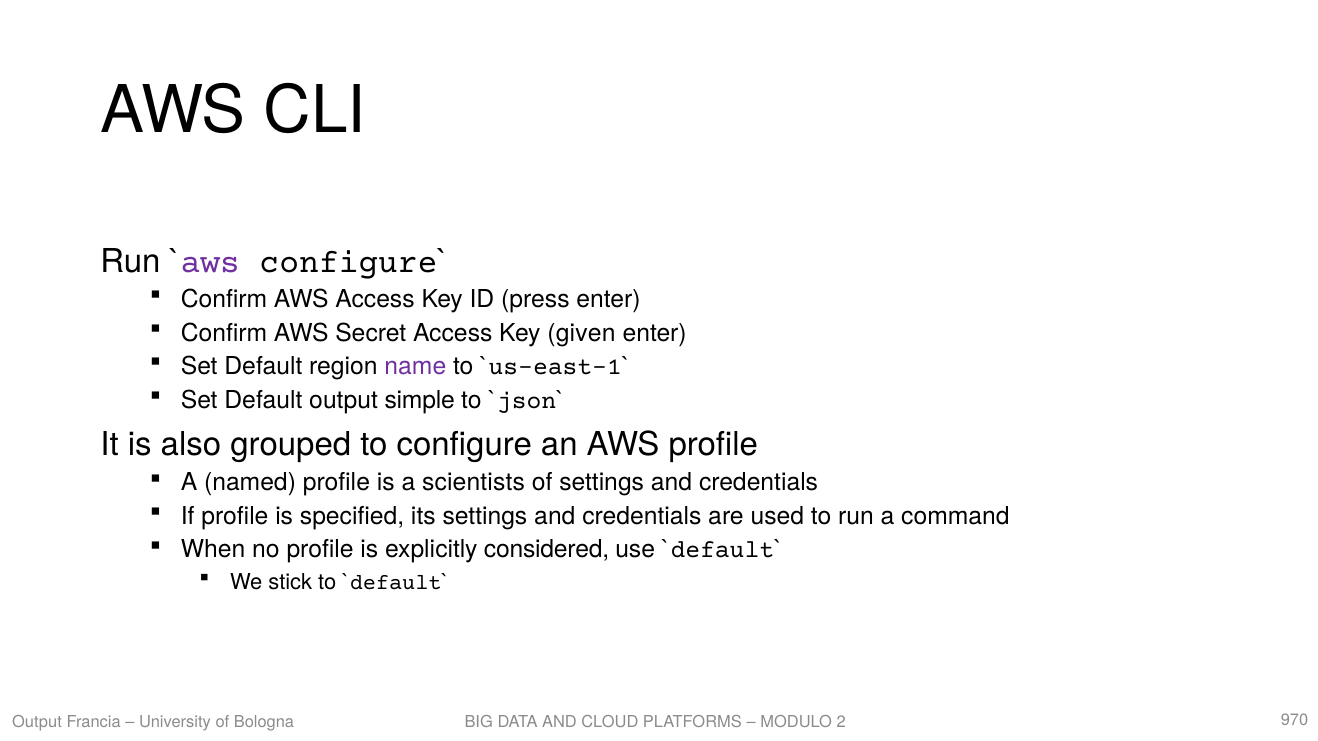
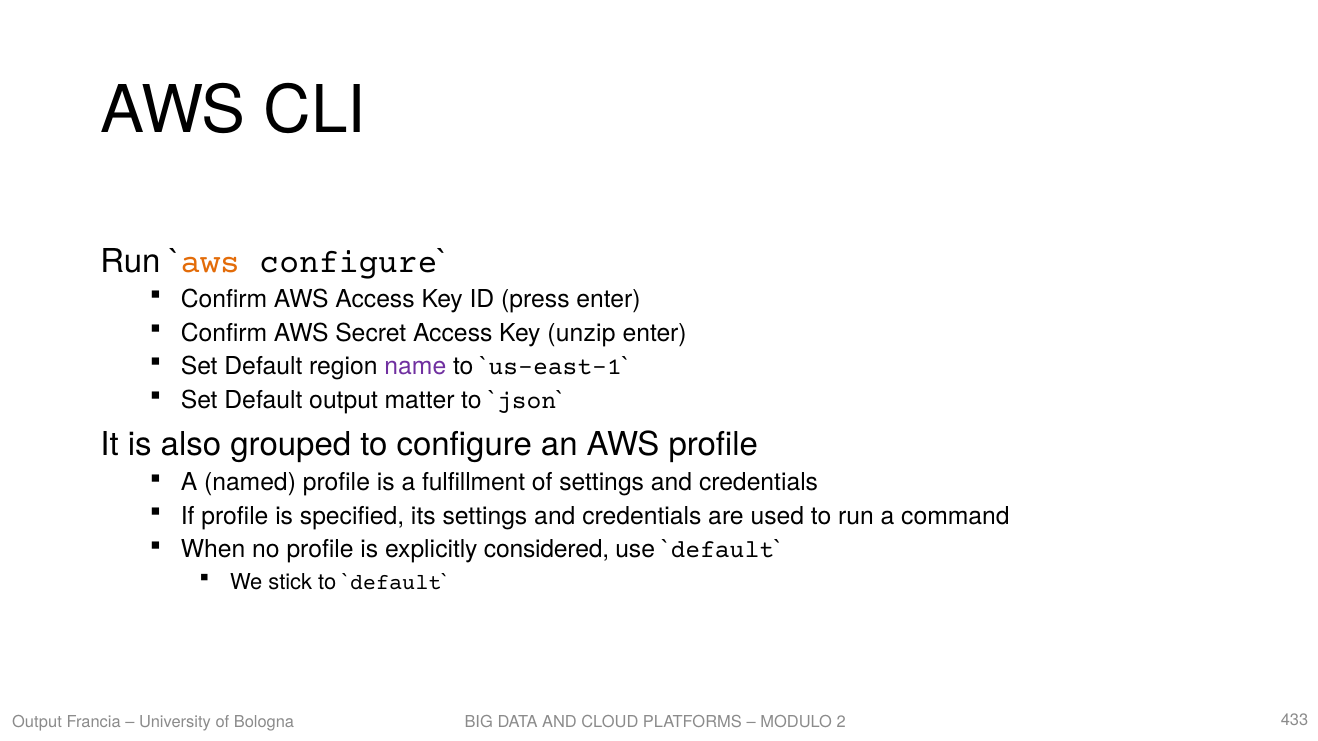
aws colour: purple -> orange (210, 262)
given: given -> unzip (581, 333)
simple: simple -> matter (420, 400)
scientists: scientists -> fulfillment (474, 483)
970: 970 -> 433 (1294, 721)
